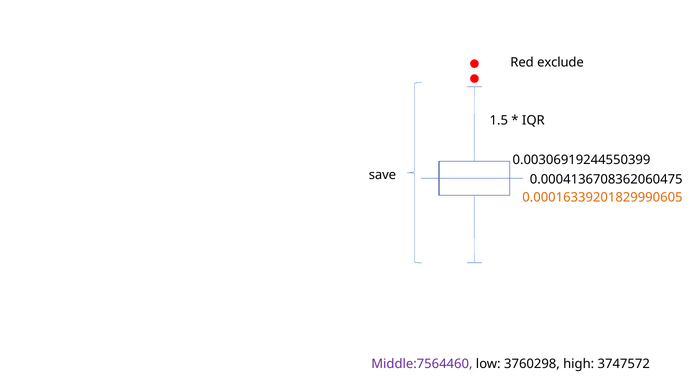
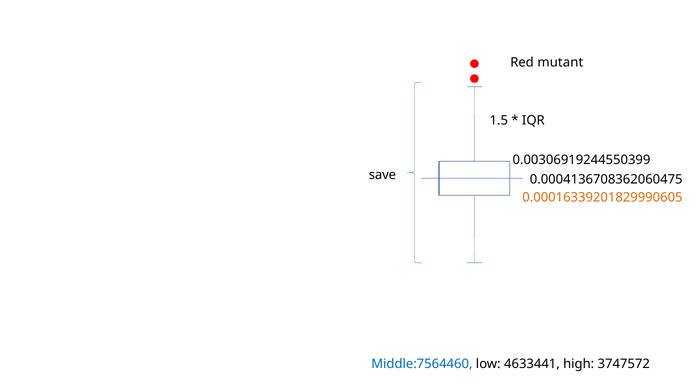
exclude: exclude -> mutant (560, 62)
Middle:7564460 colour: purple -> blue (422, 364)
3760298: 3760298 -> 4633441 (532, 364)
